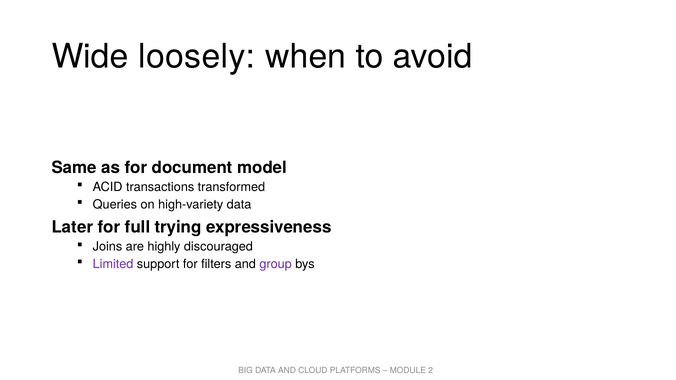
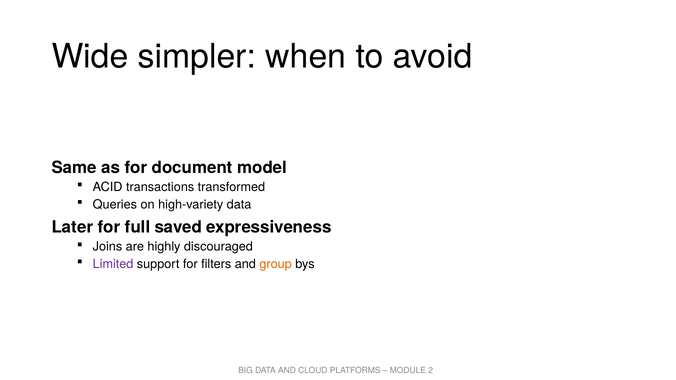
loosely: loosely -> simpler (197, 57)
trying: trying -> saved (178, 227)
group colour: purple -> orange (276, 264)
